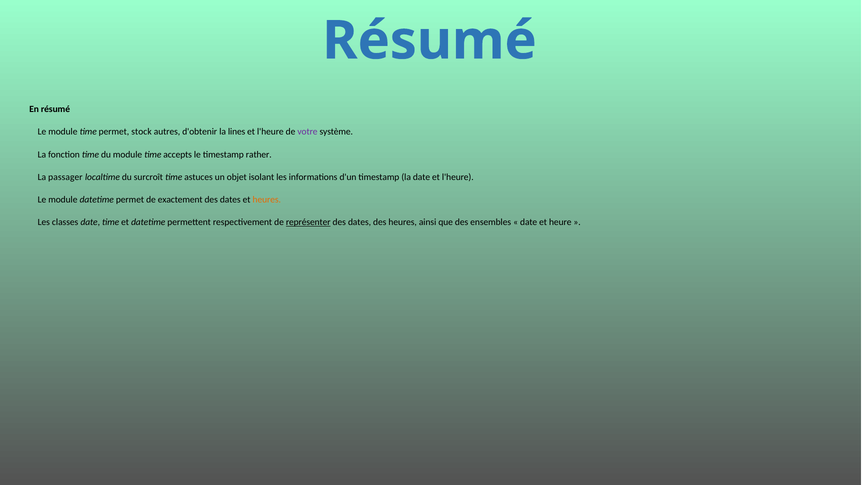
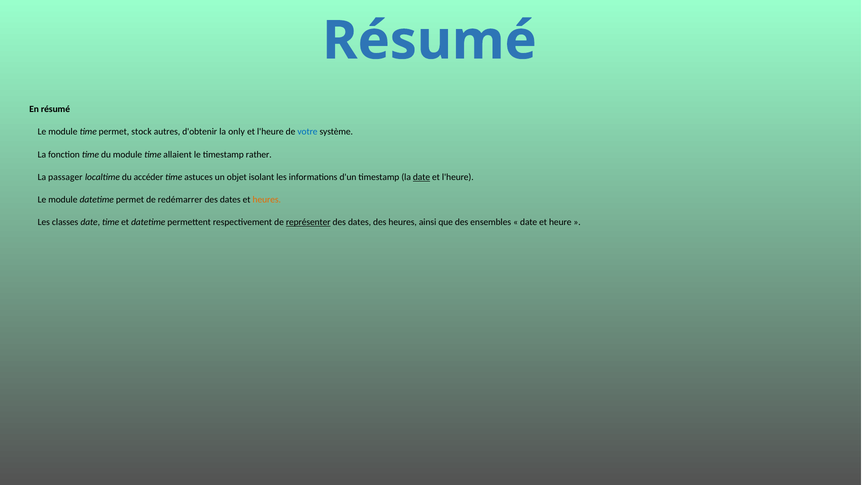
lines: lines -> only (237, 132)
votre colour: purple -> blue (307, 132)
accepts: accepts -> allaient (178, 155)
surcroît: surcroît -> accéder (148, 177)
date underline: none -> present (422, 177)
exactement: exactement -> redémarrer (180, 200)
